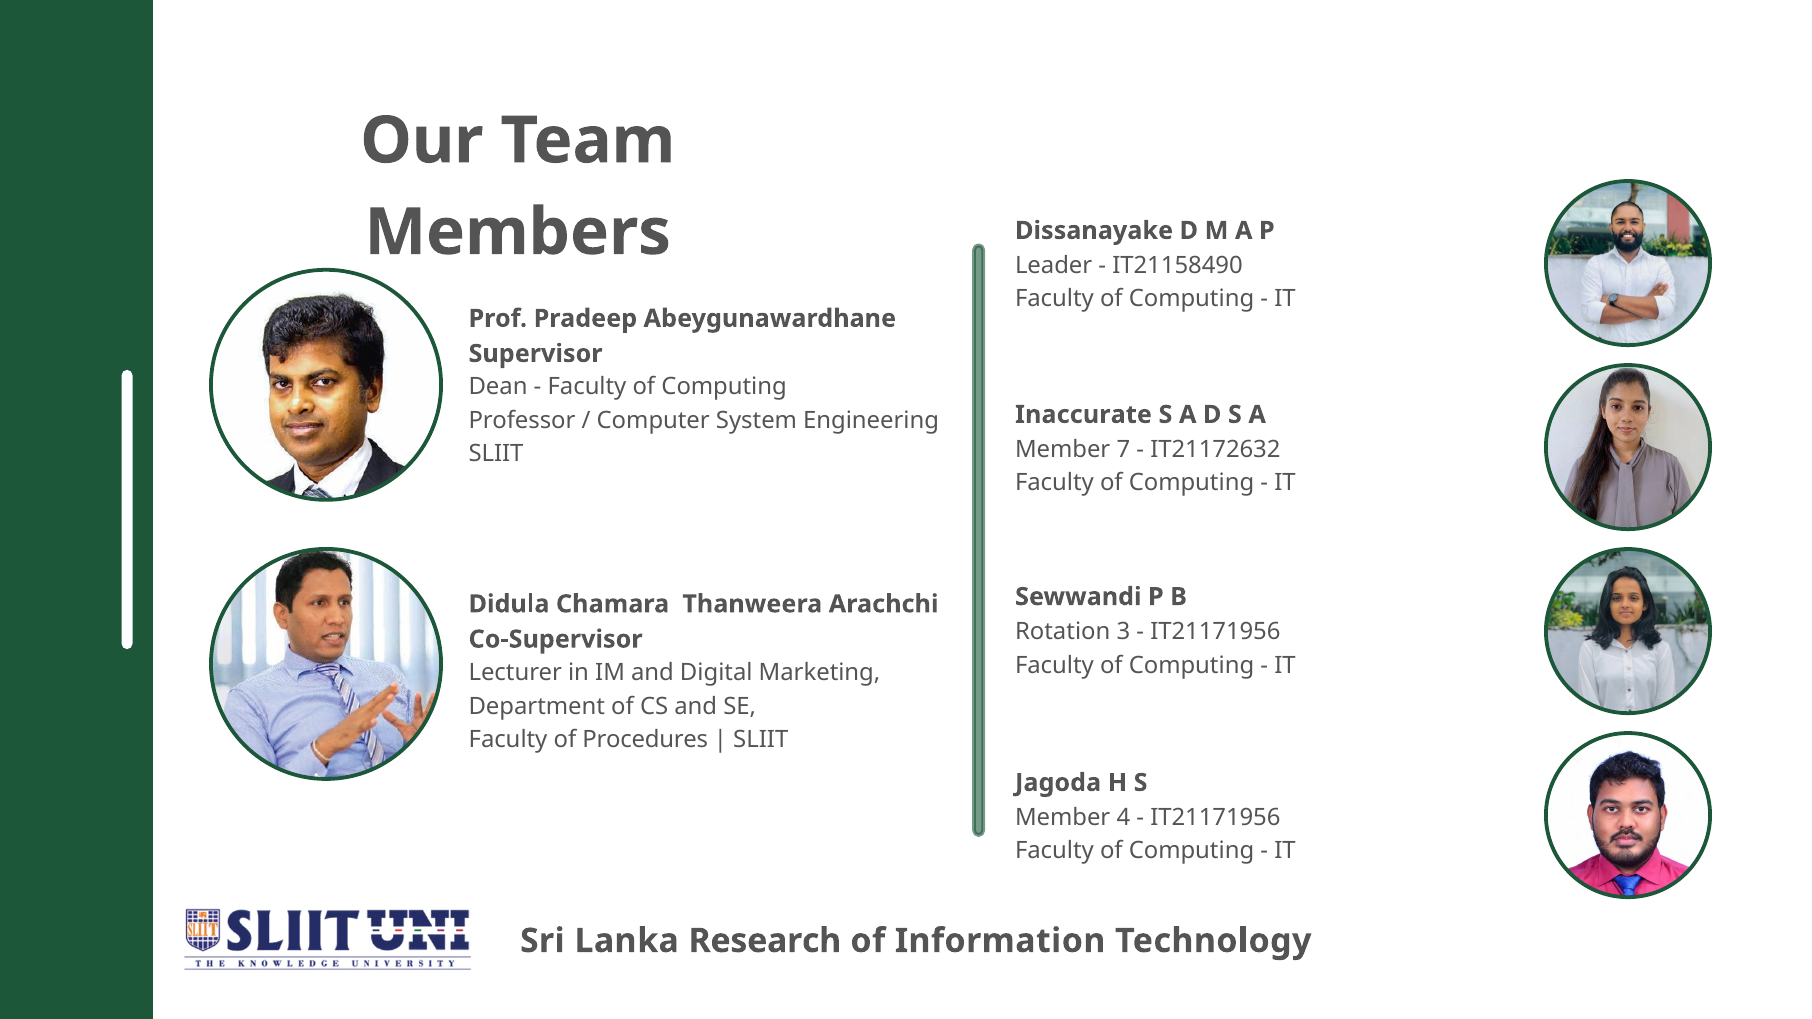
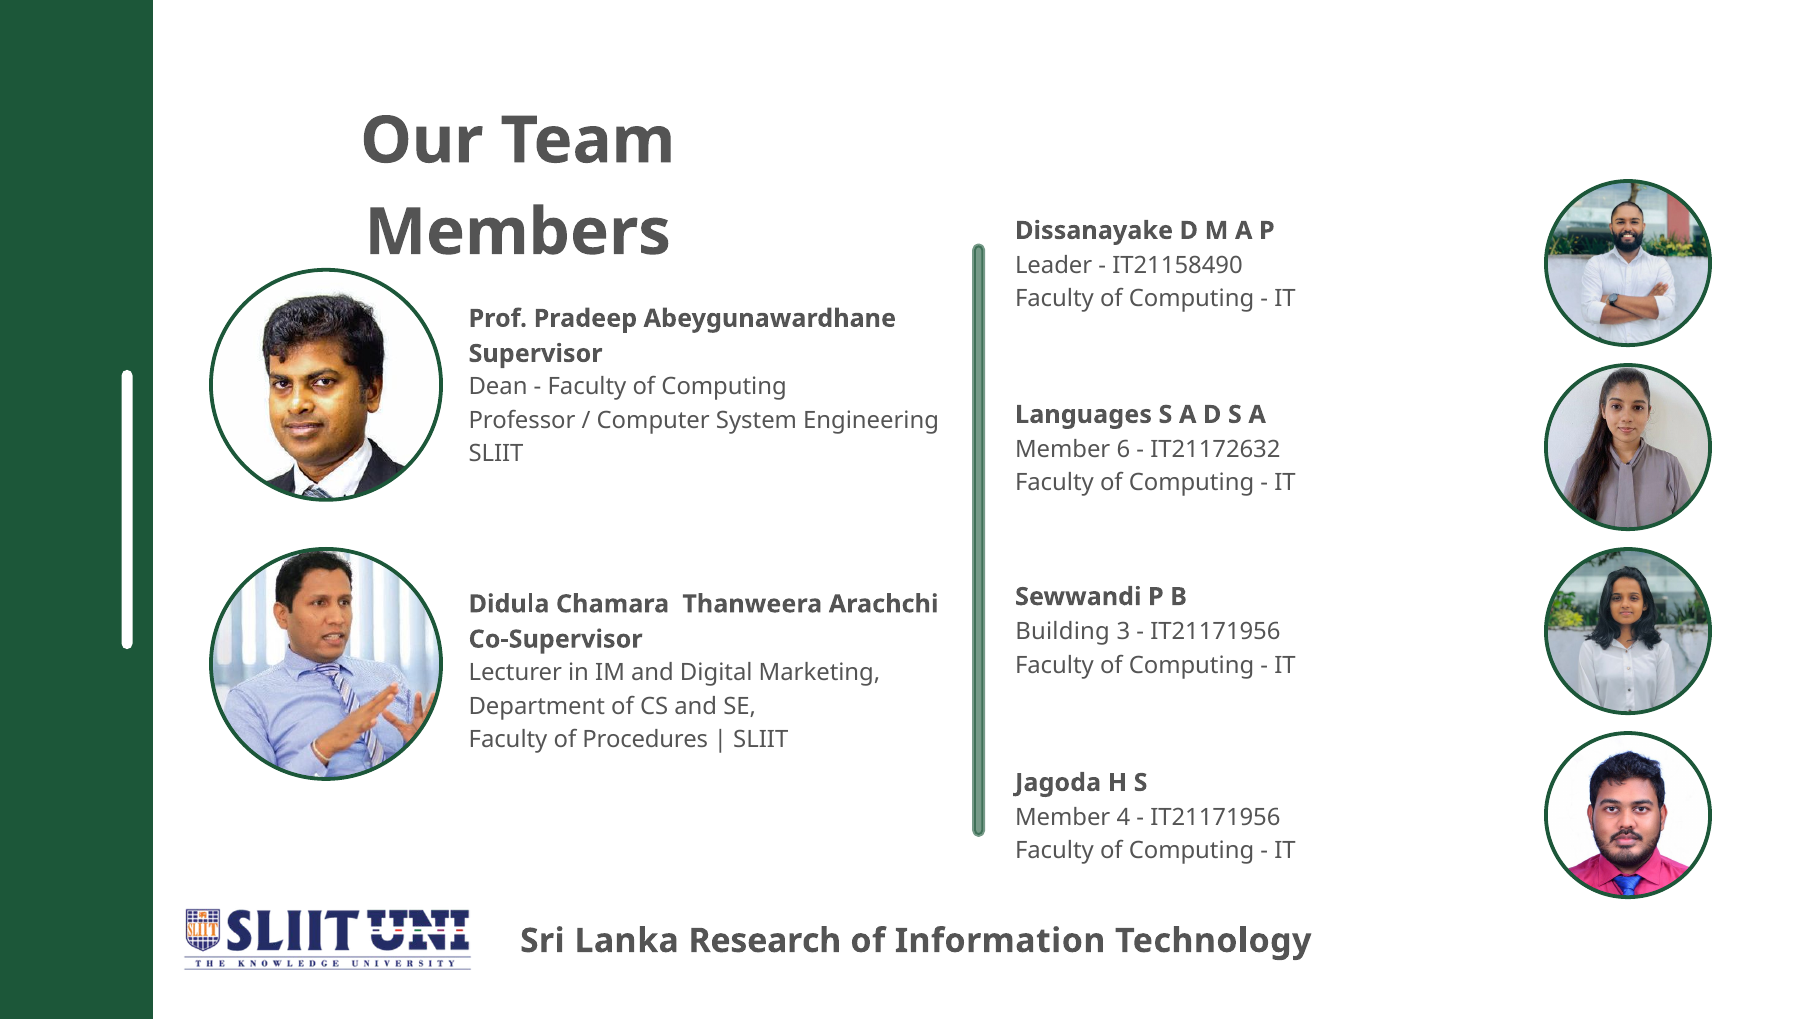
Inaccurate: Inaccurate -> Languages (1084, 415)
7: 7 -> 6 (1123, 450)
Rotation: Rotation -> Building (1063, 632)
